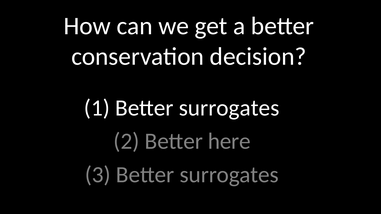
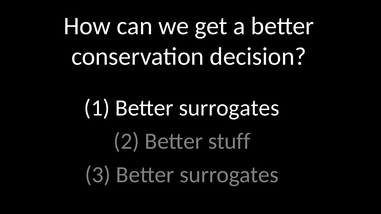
here: here -> stuff (229, 142)
